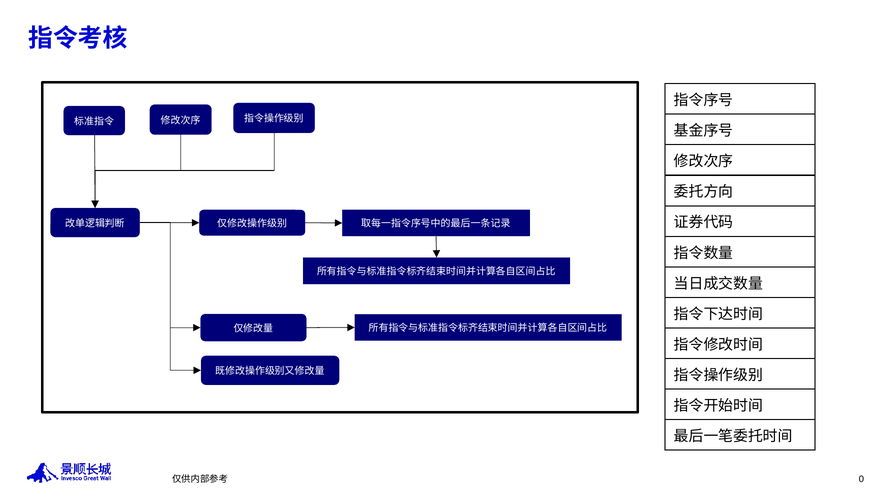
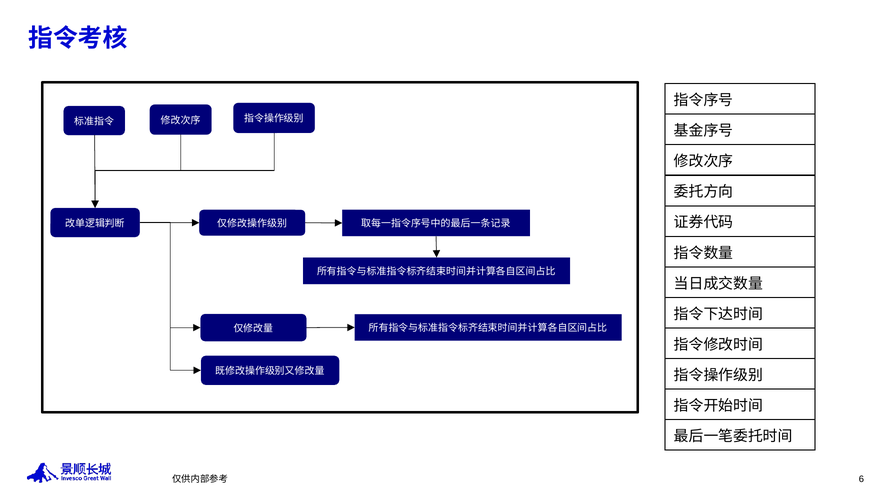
0: 0 -> 6 (861, 479)
